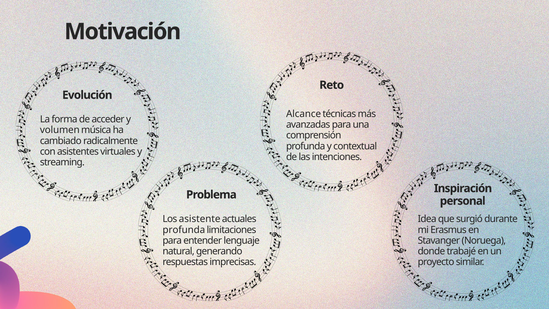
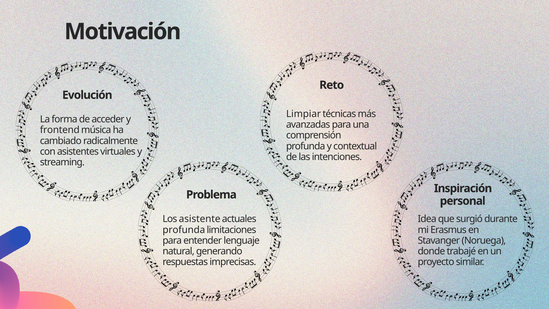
Alcance: Alcance -> Limpiar (304, 114)
volumen: volumen -> frontend (60, 130)
